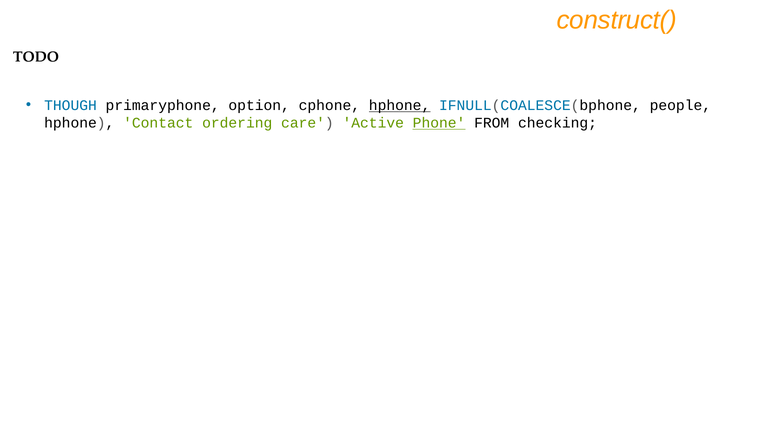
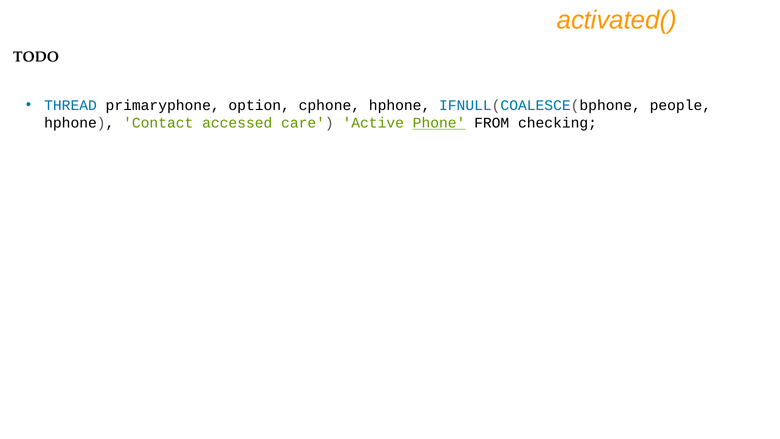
construct(: construct( -> activated( (617, 20)
THOUGH: THOUGH -> THREAD (71, 105)
hphone underline: present -> none (400, 105)
ordering: ordering -> accessed (237, 123)
